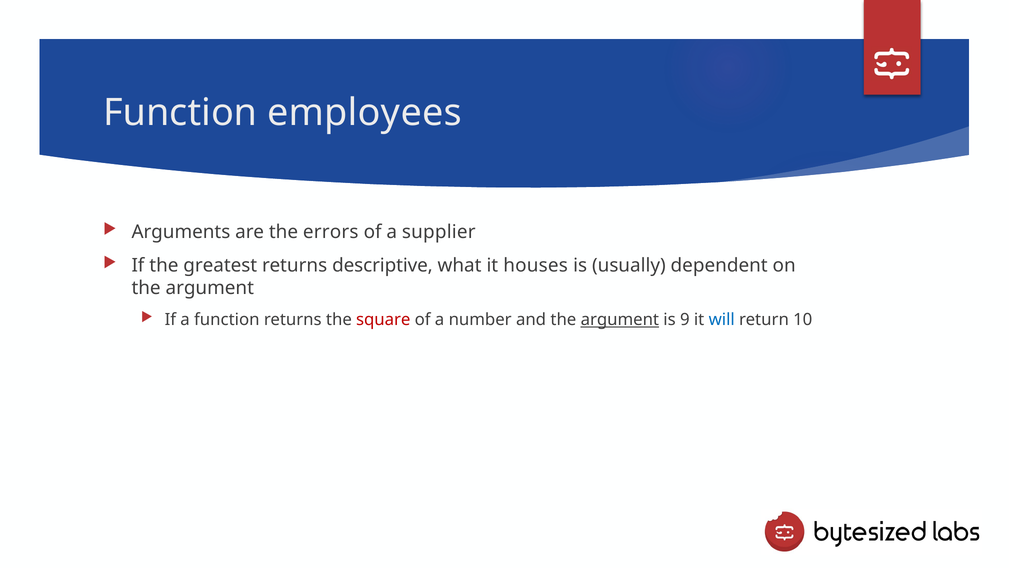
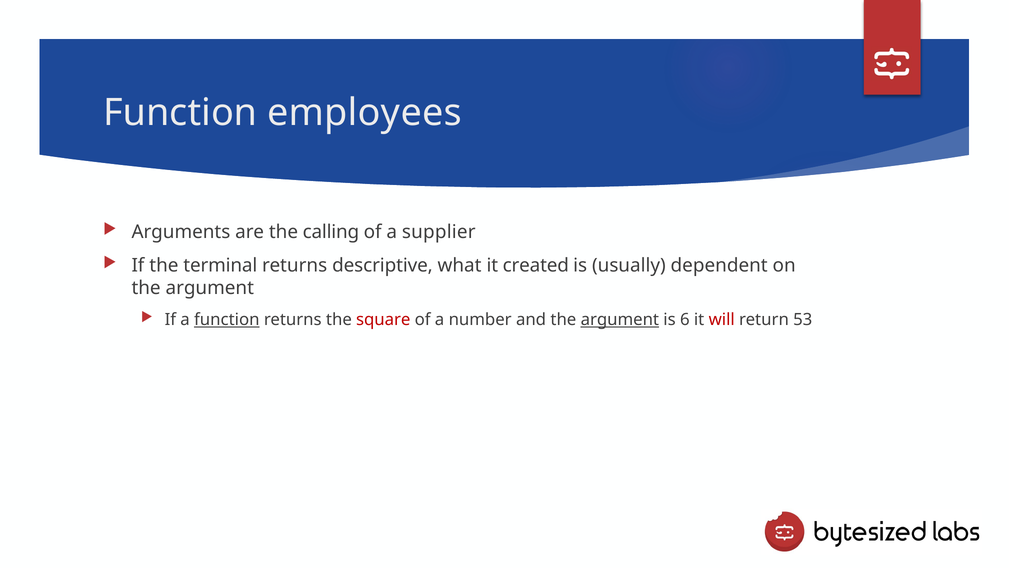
errors: errors -> calling (331, 232)
greatest: greatest -> terminal (220, 265)
houses: houses -> created (536, 265)
function underline: none -> present (227, 320)
9: 9 -> 6 (685, 320)
will colour: blue -> red (722, 320)
10: 10 -> 53 (803, 320)
